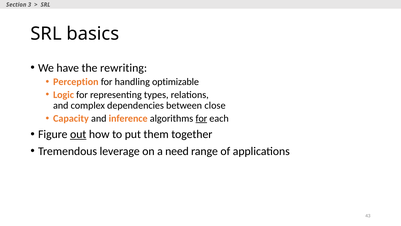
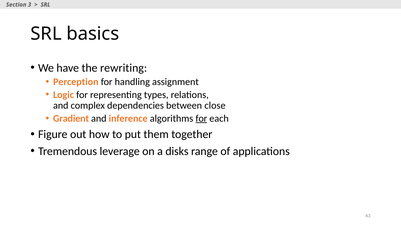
optimizable: optimizable -> assignment (175, 82)
Capacity: Capacity -> Gradient (71, 118)
out underline: present -> none (78, 134)
need: need -> disks (177, 151)
